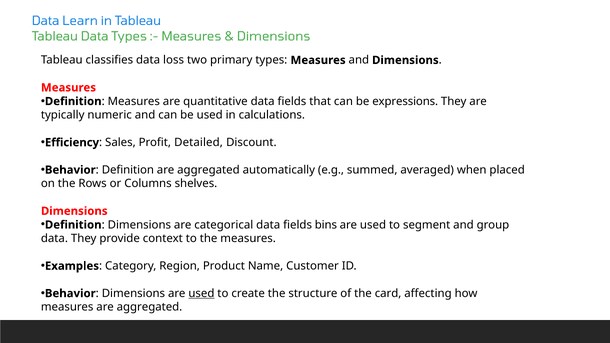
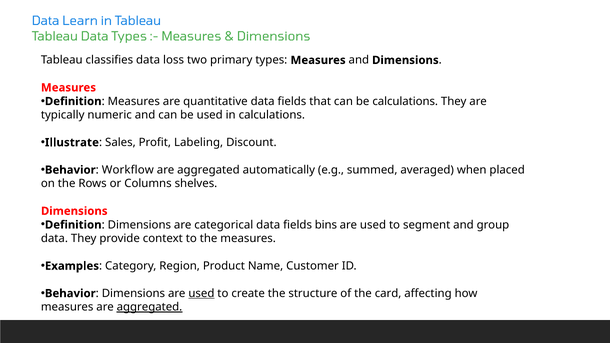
be expressions: expressions -> calculations (405, 101)
Efficiency: Efficiency -> Illustrate (72, 143)
Detailed: Detailed -> Labeling (199, 143)
Definition: Definition -> Workflow (128, 170)
aggregated underline: none -> present (149, 307)
